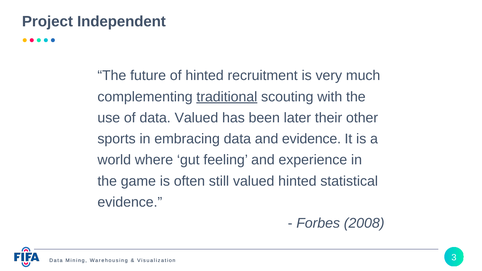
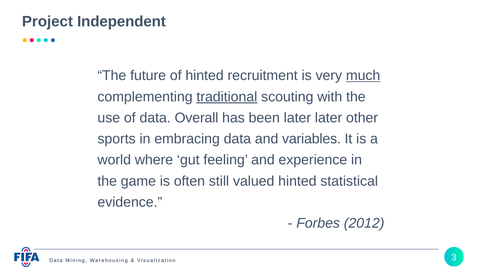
much underline: none -> present (363, 76)
data Valued: Valued -> Overall (196, 118)
later their: their -> later (329, 118)
and evidence: evidence -> variables (311, 139)
2008: 2008 -> 2012 (364, 223)
